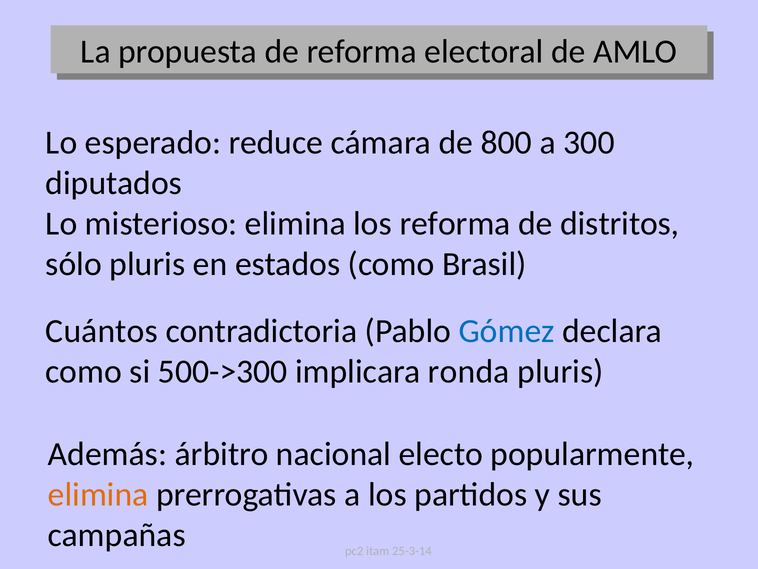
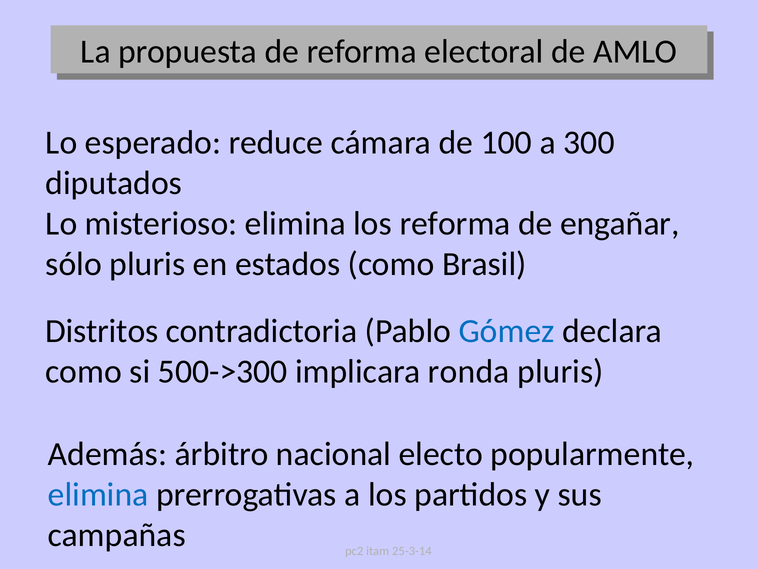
800: 800 -> 100 (506, 143)
distritos: distritos -> engañar (620, 223)
Cuántos: Cuántos -> Distritos (102, 331)
elimina colour: orange -> blue (98, 494)
